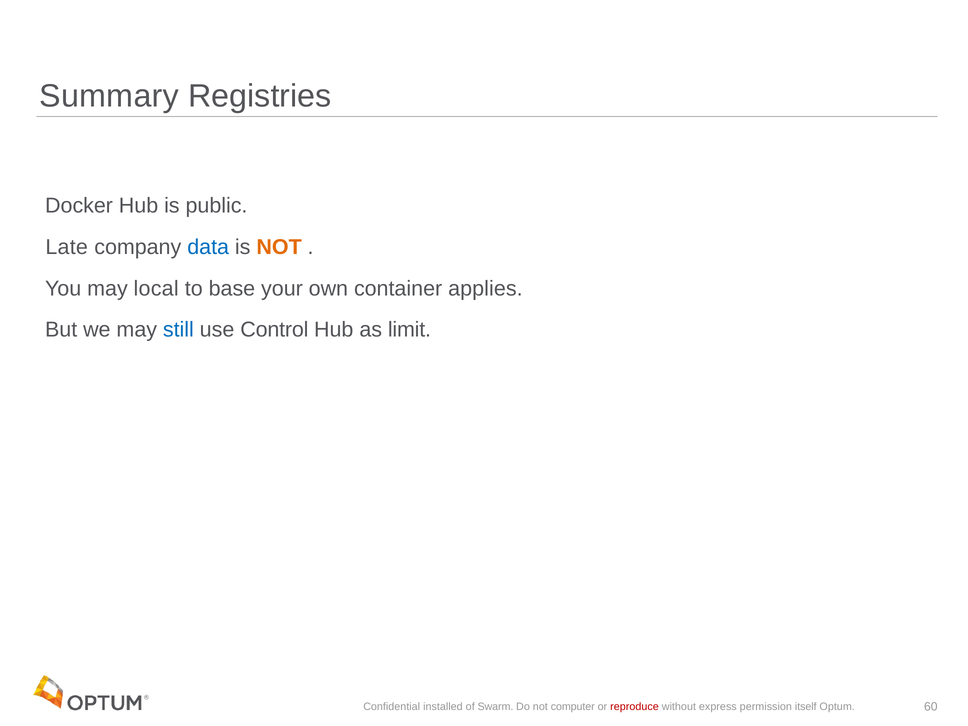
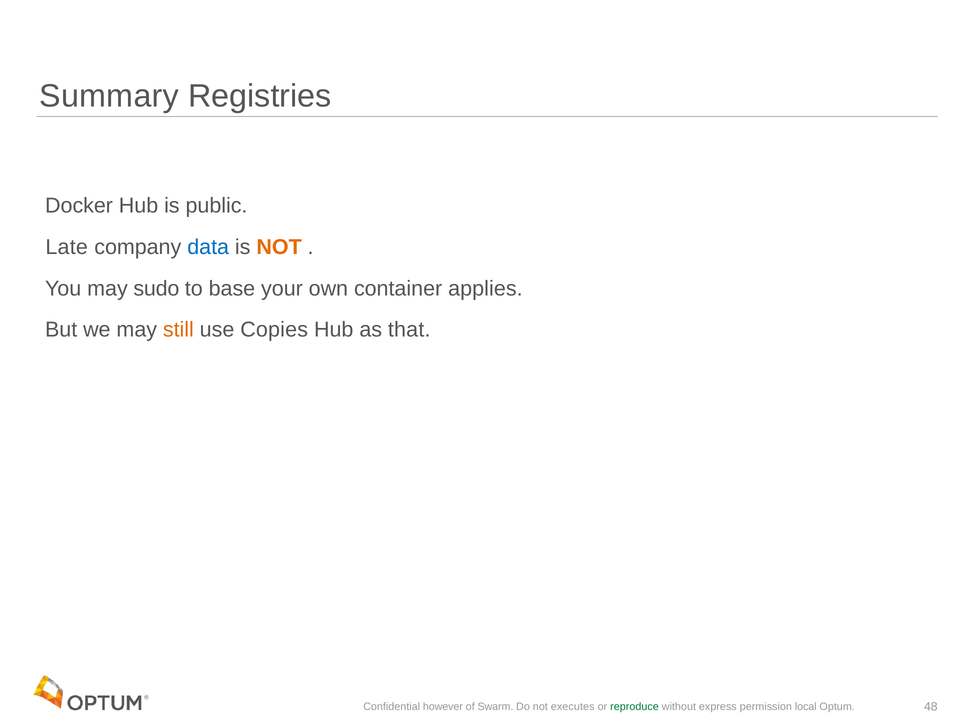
local: local -> sudo (156, 288)
still colour: blue -> orange (178, 330)
Control: Control -> Copies (274, 330)
limit: limit -> that (409, 330)
installed: installed -> however (443, 707)
computer: computer -> executes (573, 707)
reproduce colour: red -> green (634, 707)
itself: itself -> local (806, 707)
60: 60 -> 48 (931, 707)
